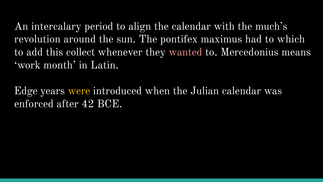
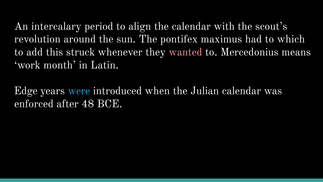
much’s: much’s -> scout’s (271, 26)
collect: collect -> struck (81, 52)
were colour: yellow -> light blue (79, 91)
42: 42 -> 48 (88, 104)
